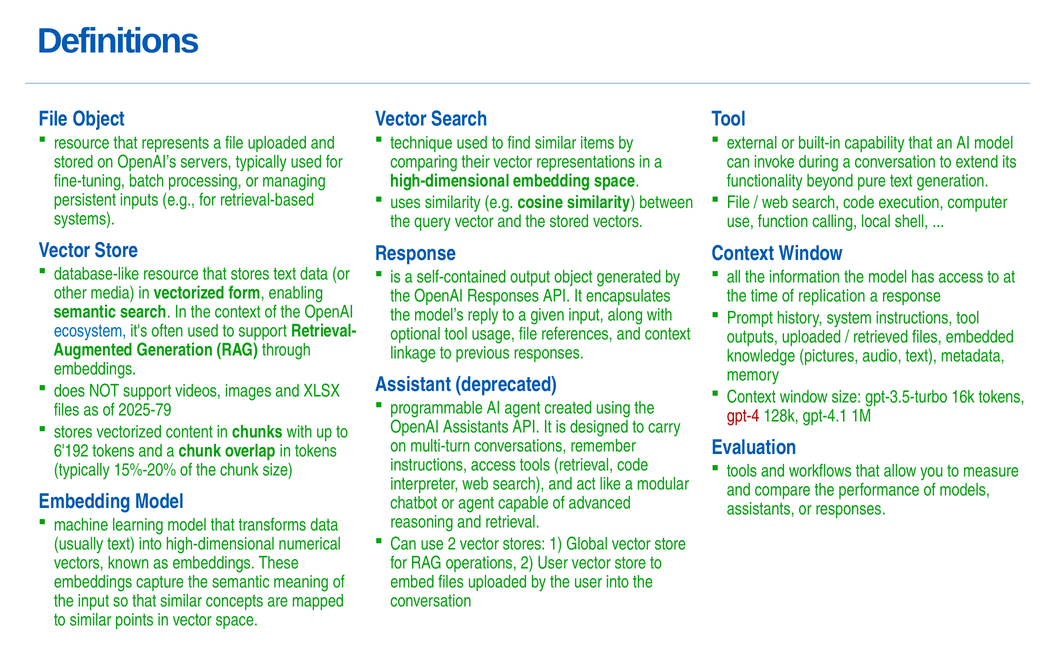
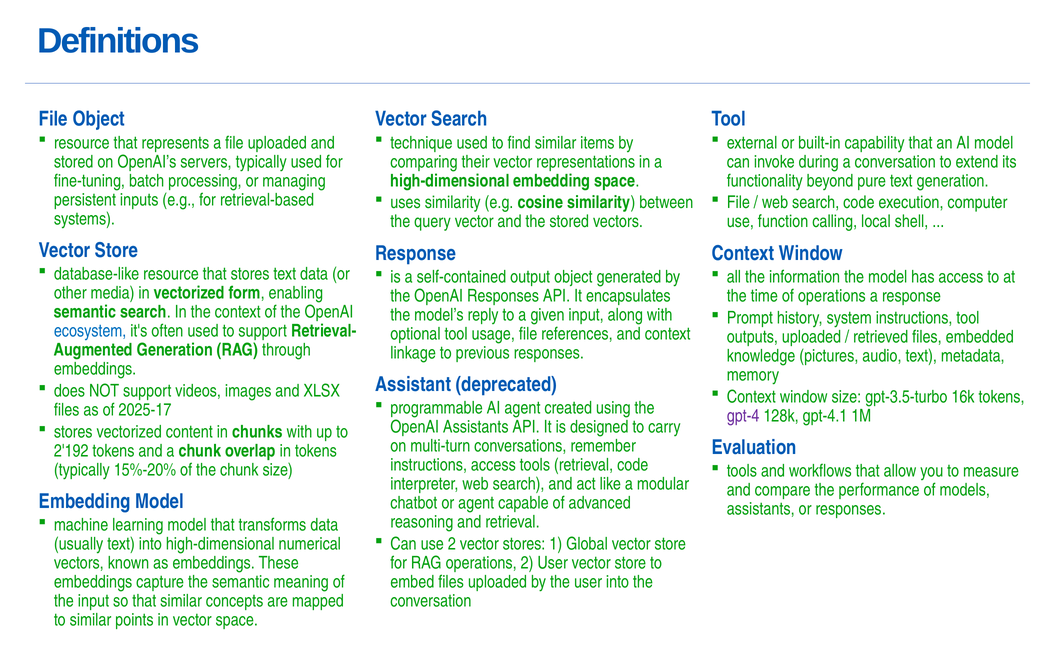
of replication: replication -> operations (832, 296)
2025-79: 2025-79 -> 2025-17 (145, 409)
gpt-4 colour: red -> purple (743, 415)
6'192: 6'192 -> 2'192 (71, 450)
